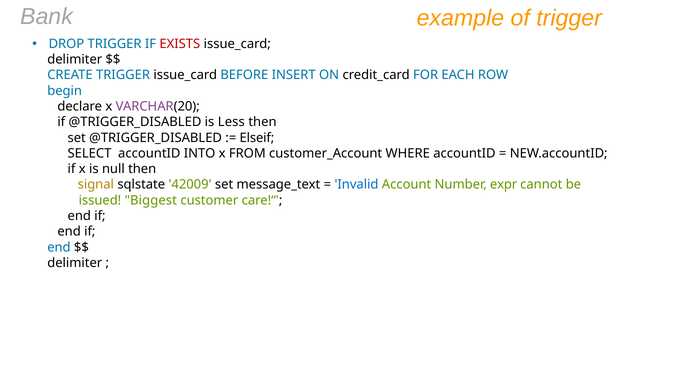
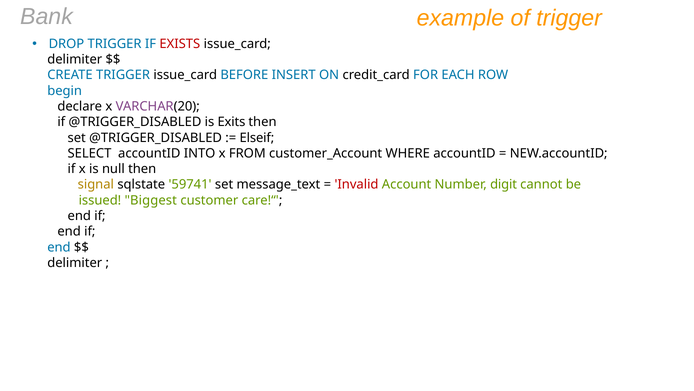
Less: Less -> Exits (231, 122)
42009: 42009 -> 59741 (190, 184)
Invalid colour: blue -> red (357, 184)
expr: expr -> digit (504, 184)
